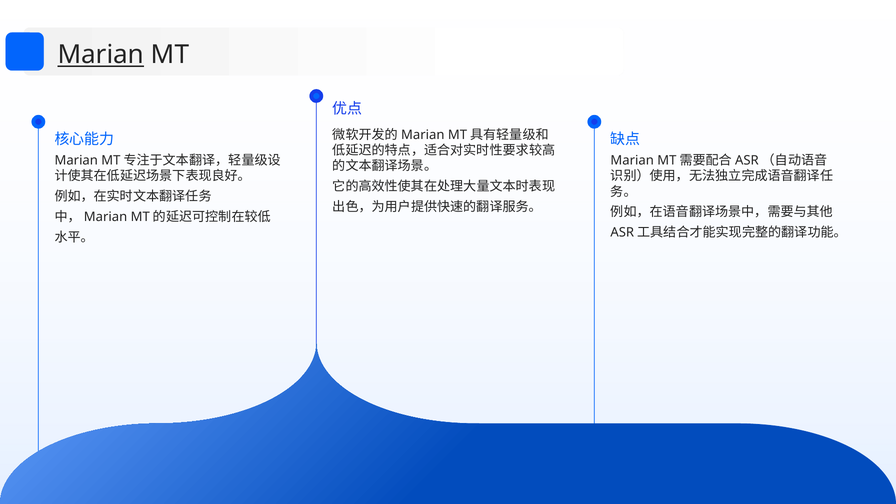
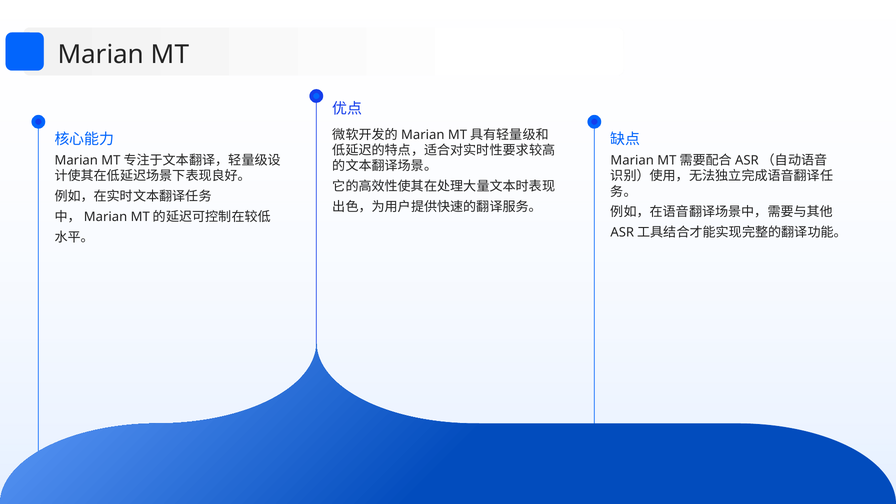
Marian underline: present -> none (101, 55)
